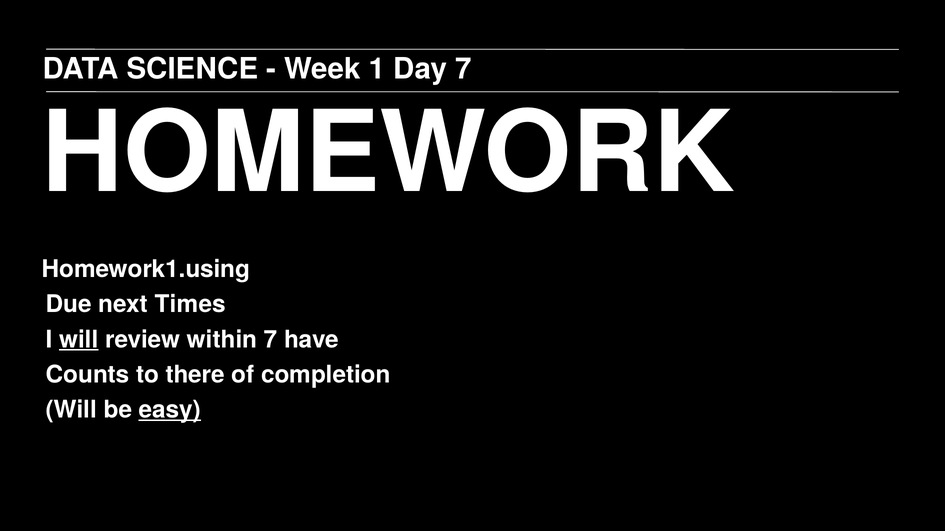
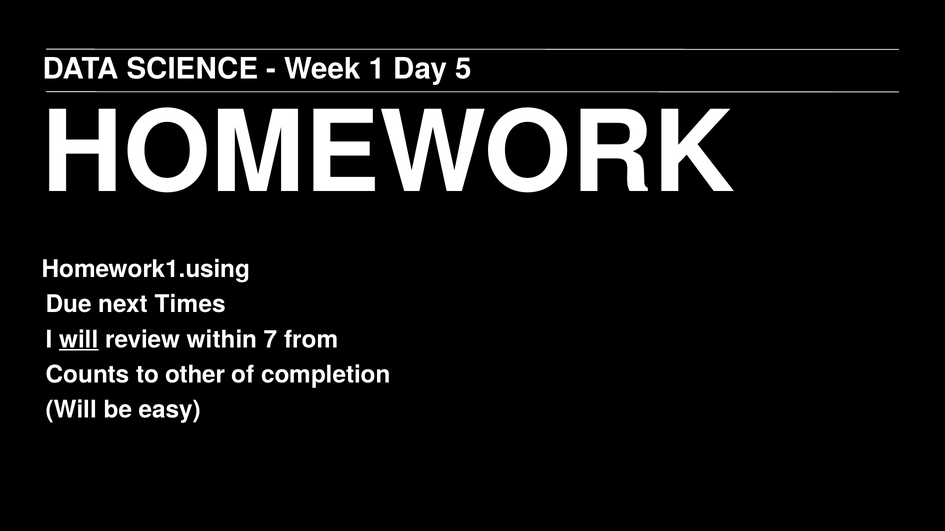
Day 7: 7 -> 5 (463, 69)
have: have -> from (311, 339)
there: there -> other (195, 374)
easy underline: present -> none (170, 409)
